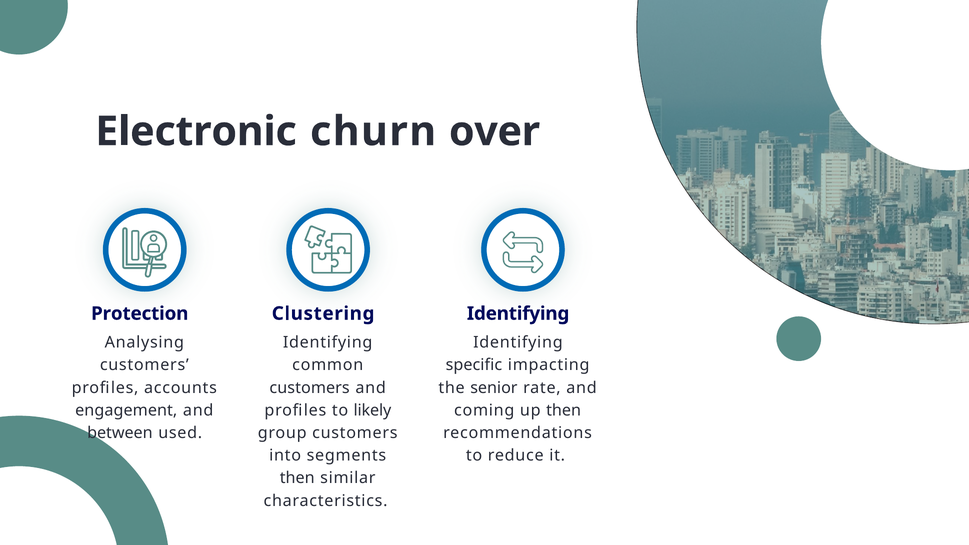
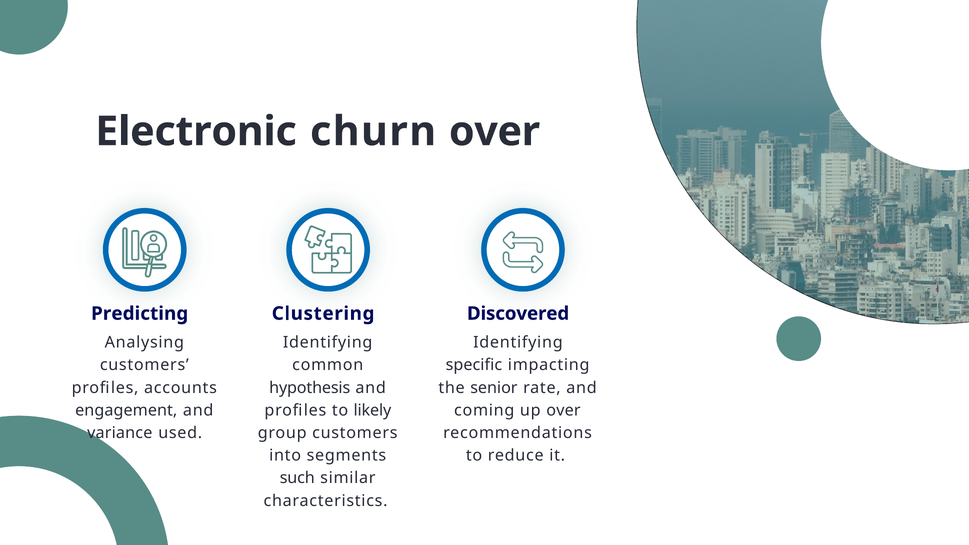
Protection: Protection -> Predicting (140, 314)
Identifying: Identifying -> Discovered (518, 314)
customers: customers -> hypothesis (310, 388)
up then: then -> over (563, 410)
between: between -> variance (120, 433)
then: then -> such (297, 478)
